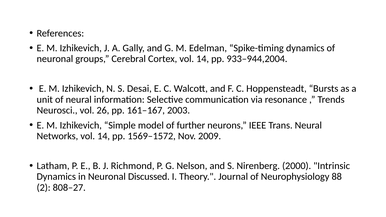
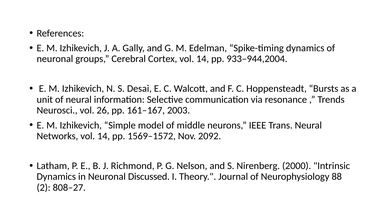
further: further -> middle (191, 125)
2009: 2009 -> 2092 (210, 136)
